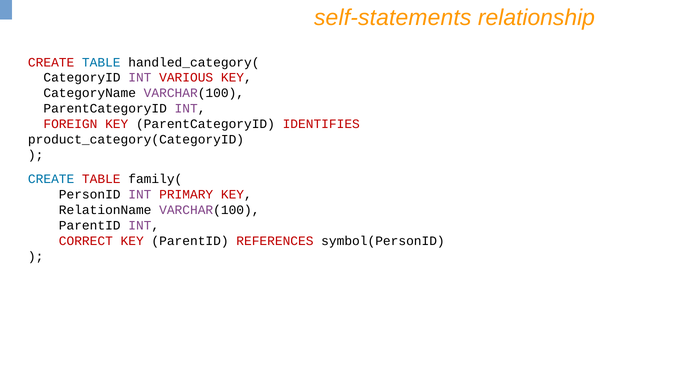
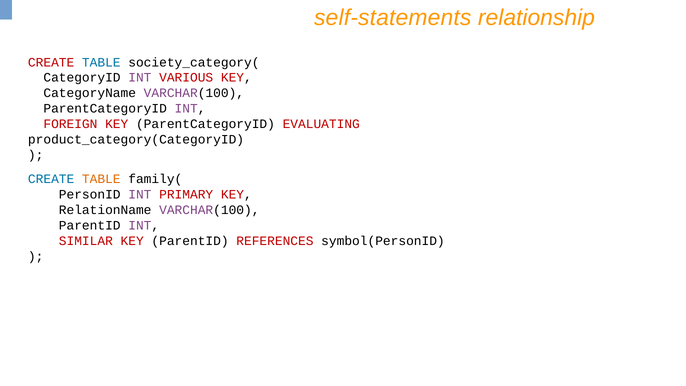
handled_category(: handled_category( -> society_category( (194, 62)
IDENTIFIES: IDENTIFIES -> EVALUATING (321, 124)
TABLE colour: red -> orange (101, 179)
CORRECT: CORRECT -> SIMILAR (86, 241)
